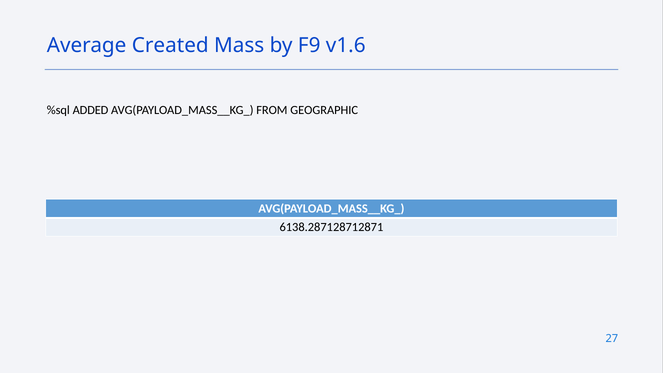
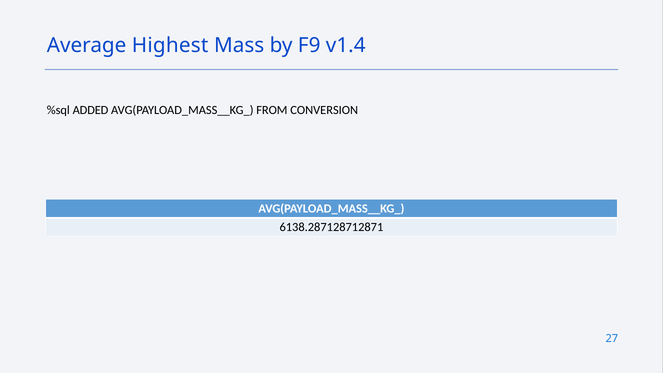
Created: Created -> Highest (170, 45)
v1.6: v1.6 -> v1.4 (346, 45)
GEOGRAPHIC: GEOGRAPHIC -> CONVERSION (324, 110)
